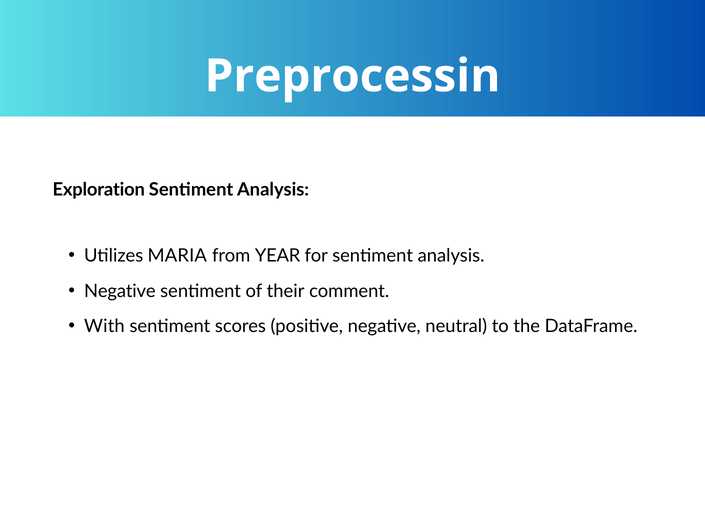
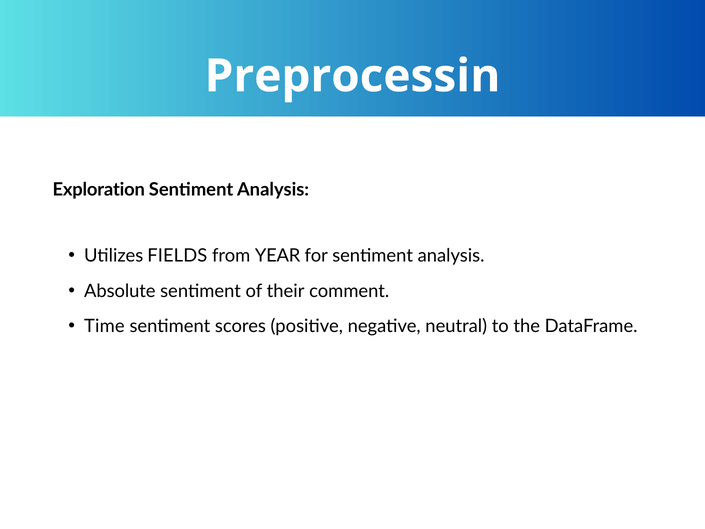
MARIA: MARIA -> FIELDS (177, 256)
Negative: Negative -> Absolute (120, 291)
With: With -> Time (104, 326)
